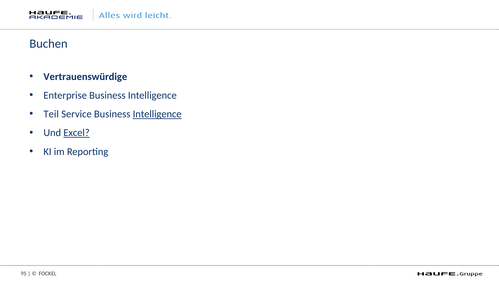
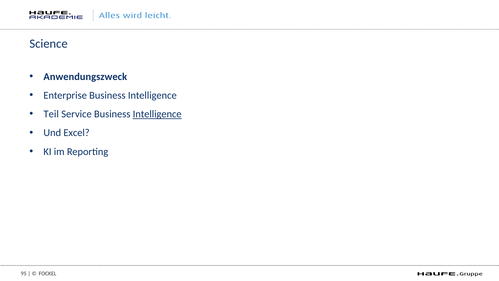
Buchen: Buchen -> Science (49, 44)
Vertrauenswürdige: Vertrauenswürdige -> Anwendungszweck (85, 77)
Excel underline: present -> none (77, 133)
